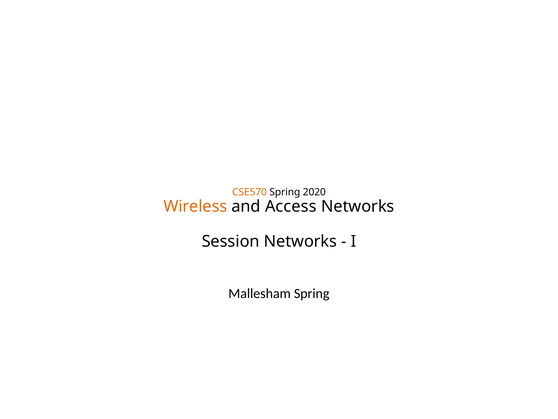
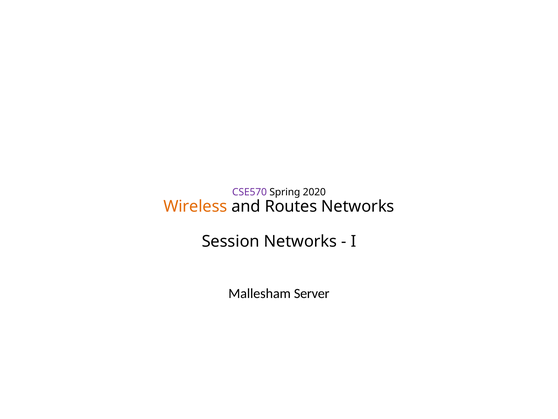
CSE570 colour: orange -> purple (250, 192)
Access: Access -> Routes (291, 206)
Mallesham Spring: Spring -> Server (312, 293)
